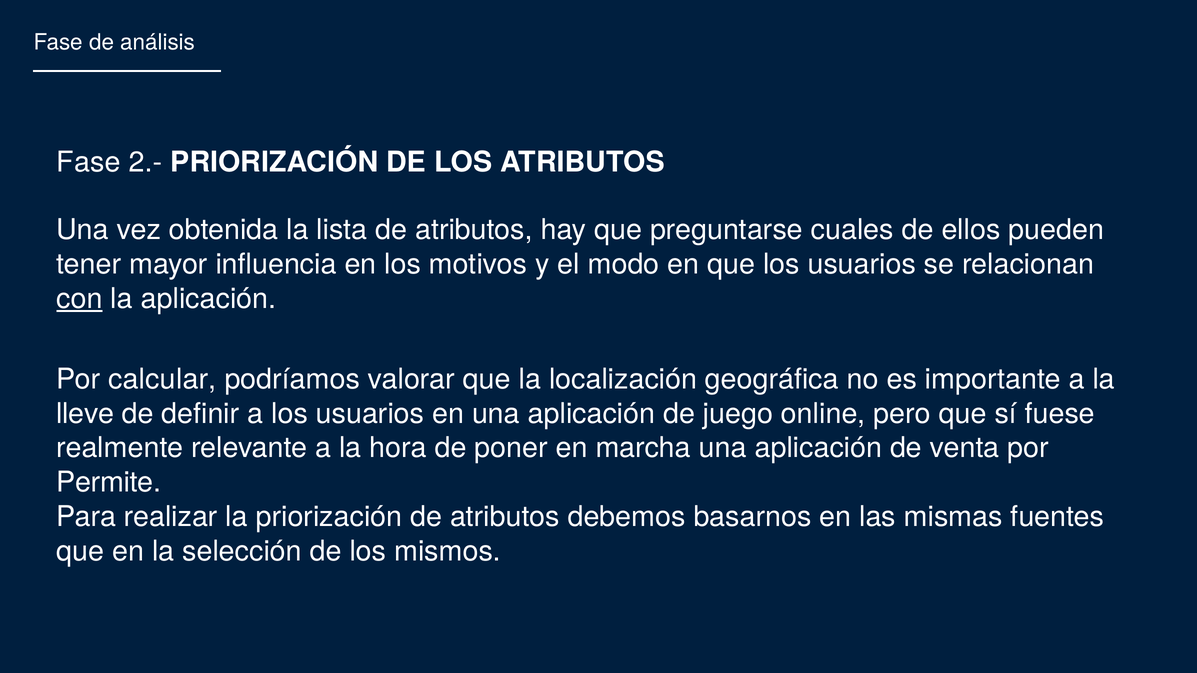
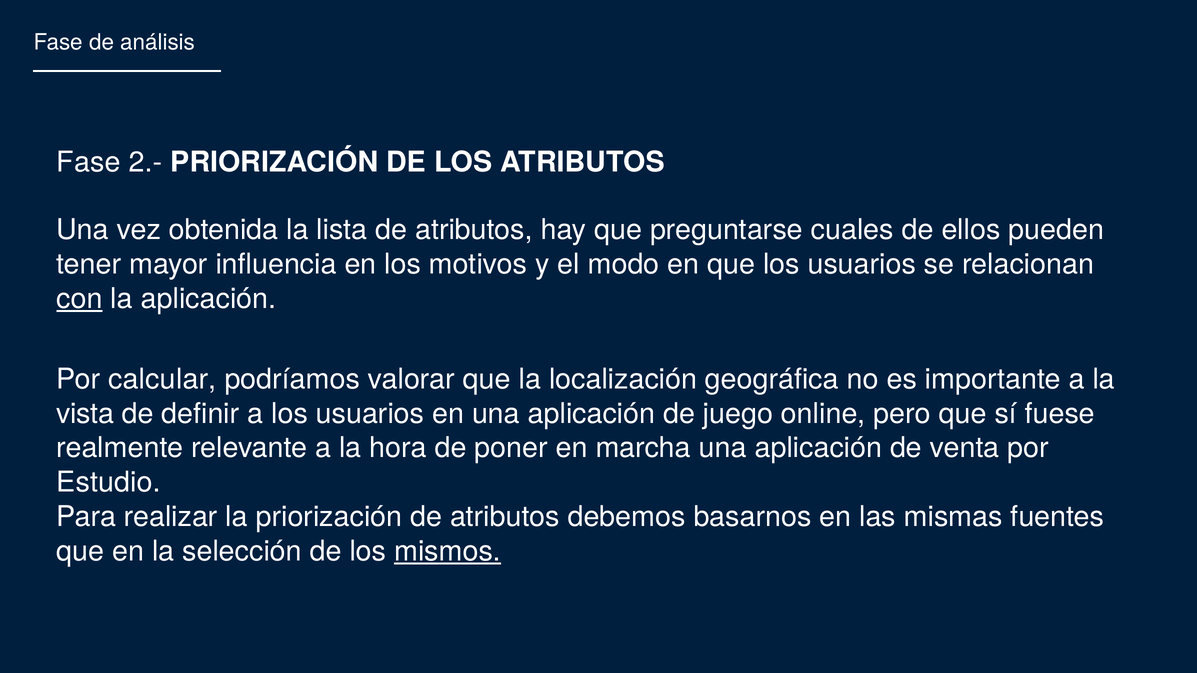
lleve: lleve -> vista (85, 414)
Permite: Permite -> Estudio (109, 483)
mismos underline: none -> present (448, 551)
